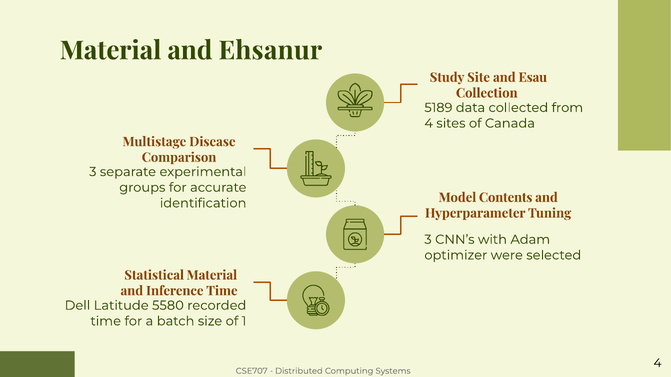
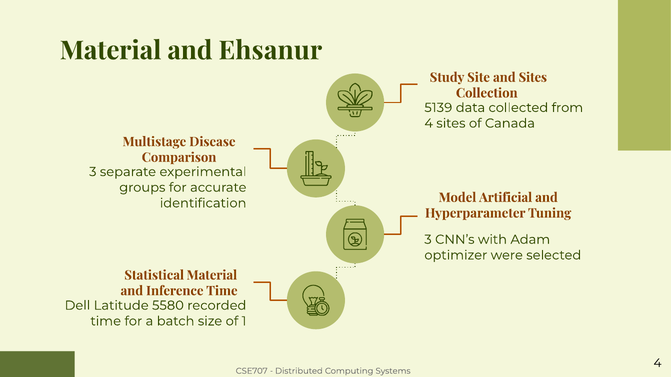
and Esau: Esau -> Sites (533, 78)
5189: 5189 -> 5139 (438, 108)
Contents: Contents -> Artificial (506, 198)
